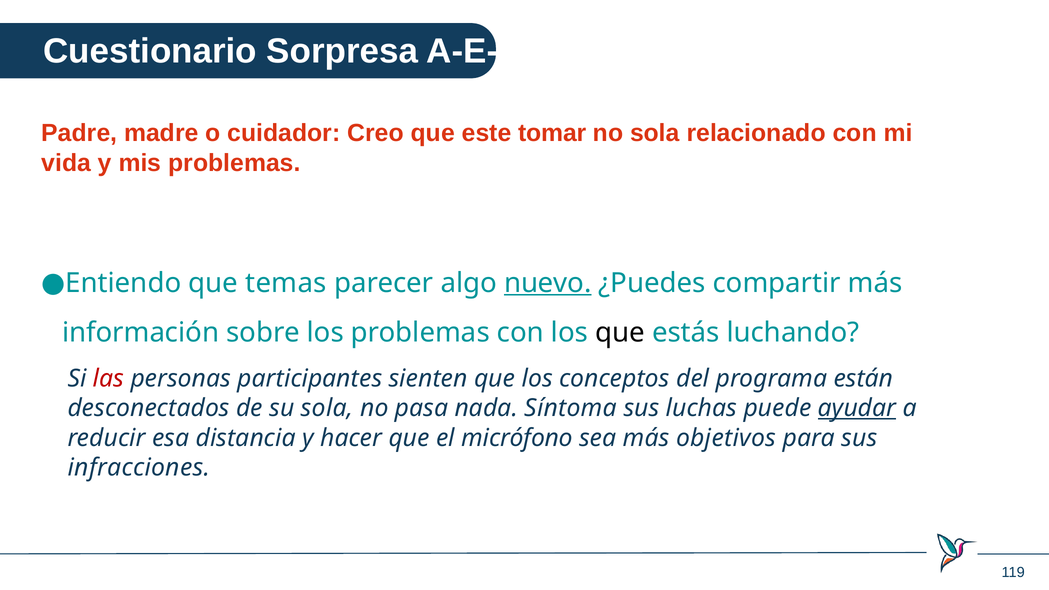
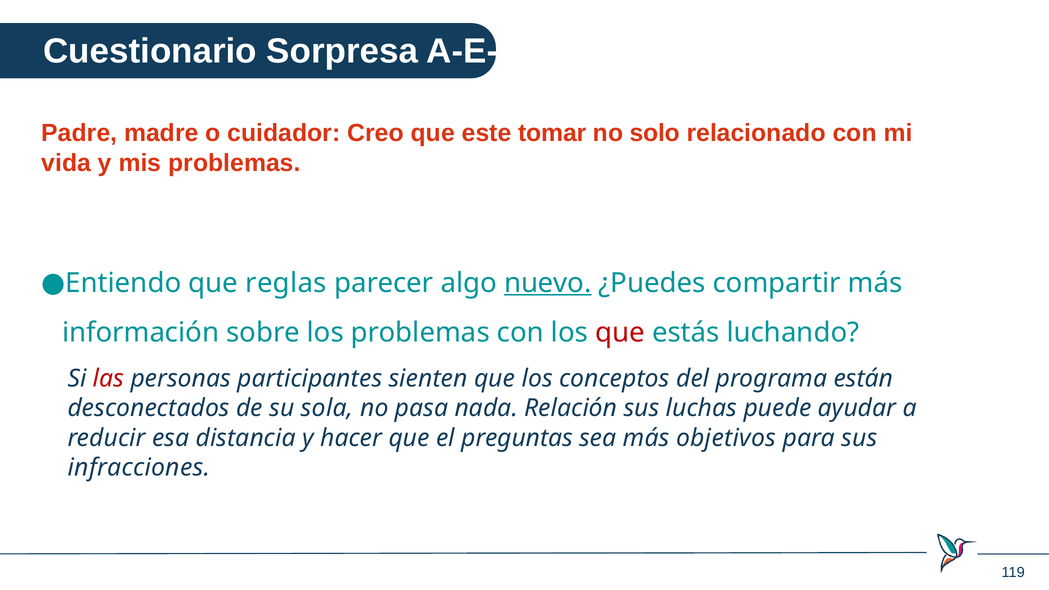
no sola: sola -> solo (655, 133)
temas: temas -> reglas (286, 283)
que colour: black -> red (620, 333)
Síntoma: Síntoma -> Relación (571, 408)
ayudar underline: present -> none (857, 408)
micrófono: micrófono -> preguntas (517, 438)
